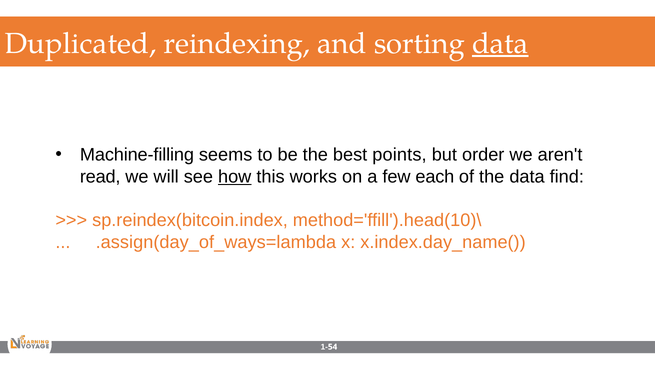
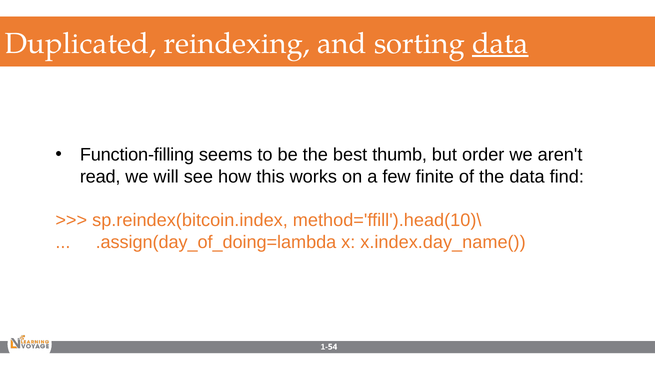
Machine-filling: Machine-filling -> Function-filling (137, 155)
points: points -> thumb (400, 155)
how underline: present -> none (235, 177)
each: each -> finite (435, 177)
.assign(day_of_ways=lambda: .assign(day_of_ways=lambda -> .assign(day_of_doing=lambda (216, 242)
